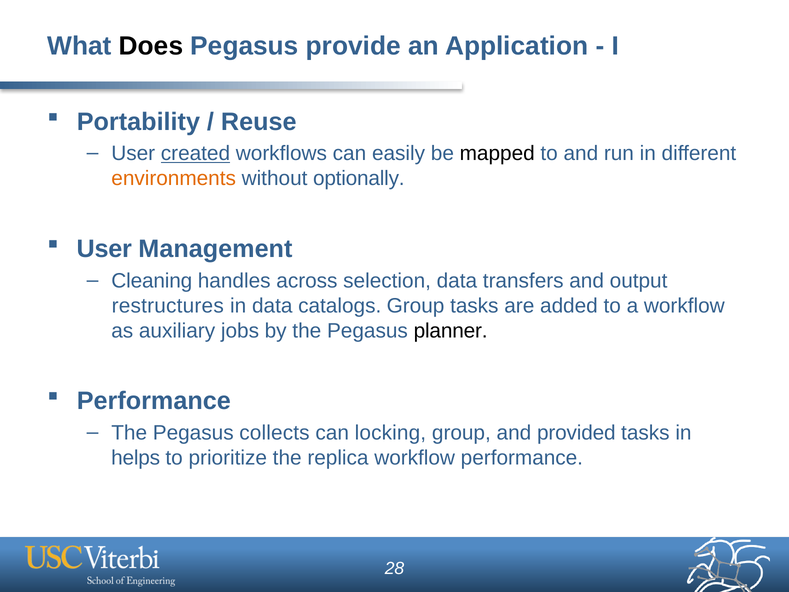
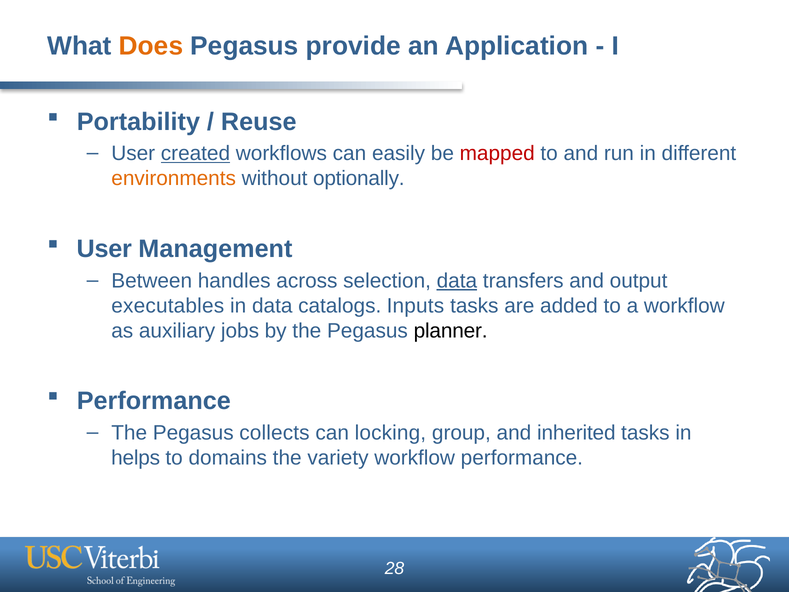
Does colour: black -> orange (151, 46)
mapped colour: black -> red (497, 154)
Cleaning: Cleaning -> Between (152, 281)
data underline: none -> present (457, 281)
restructures: restructures -> executables (168, 306)
catalogs Group: Group -> Inputs (415, 306)
provided: provided -> inherited (576, 433)
prioritize: prioritize -> domains (228, 458)
replica: replica -> variety (338, 458)
